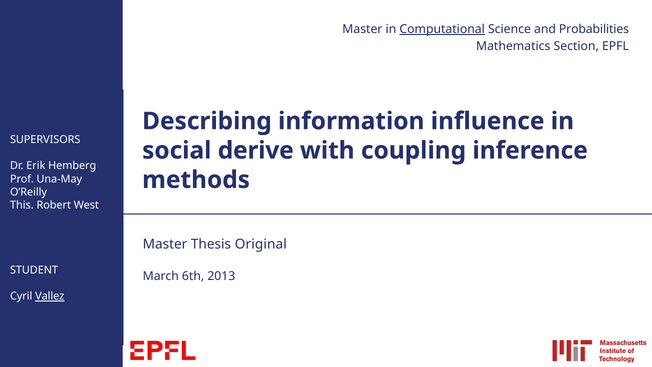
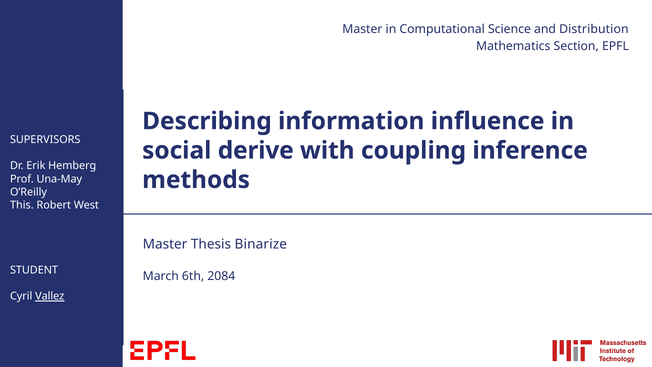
Computational underline: present -> none (442, 29)
Probabilities: Probabilities -> Distribution (594, 29)
Original: Original -> Binarize (261, 244)
2013: 2013 -> 2084 (221, 276)
